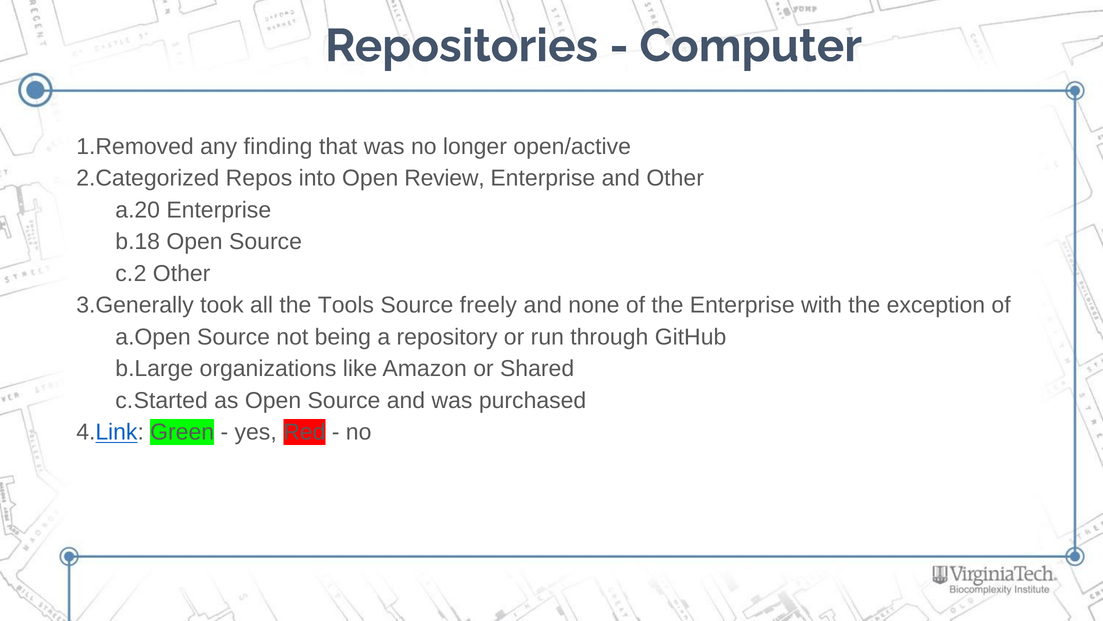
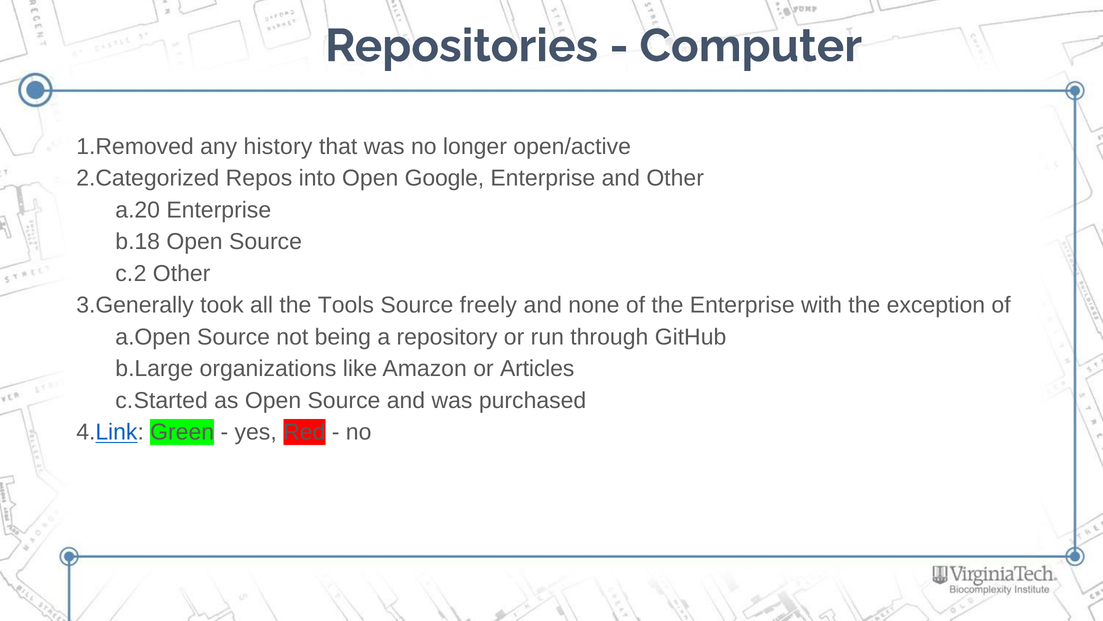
finding: finding -> history (278, 146)
Review: Review -> Google (444, 178)
Shared: Shared -> Articles (537, 369)
